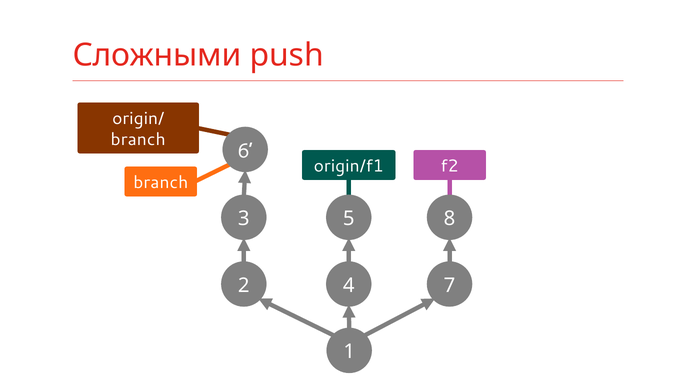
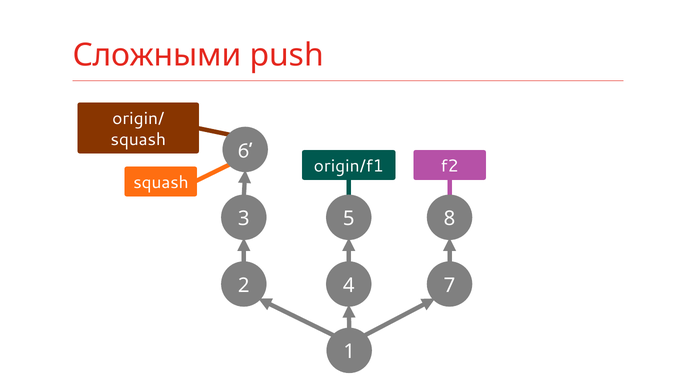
branch: branch -> squash (138, 140)
branch: branch -> squash (161, 183)
